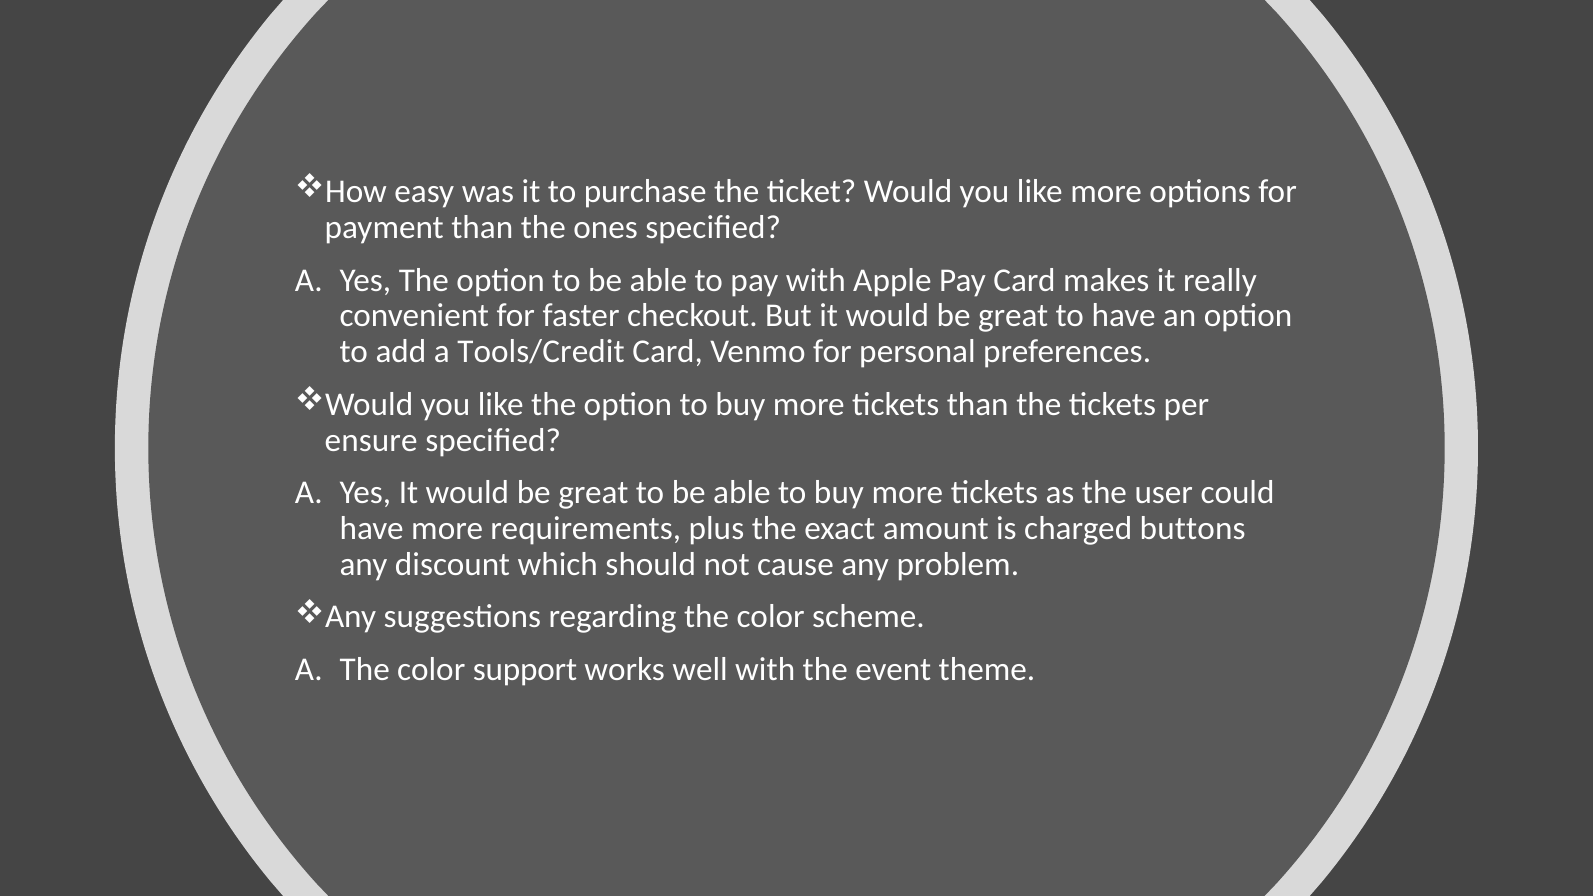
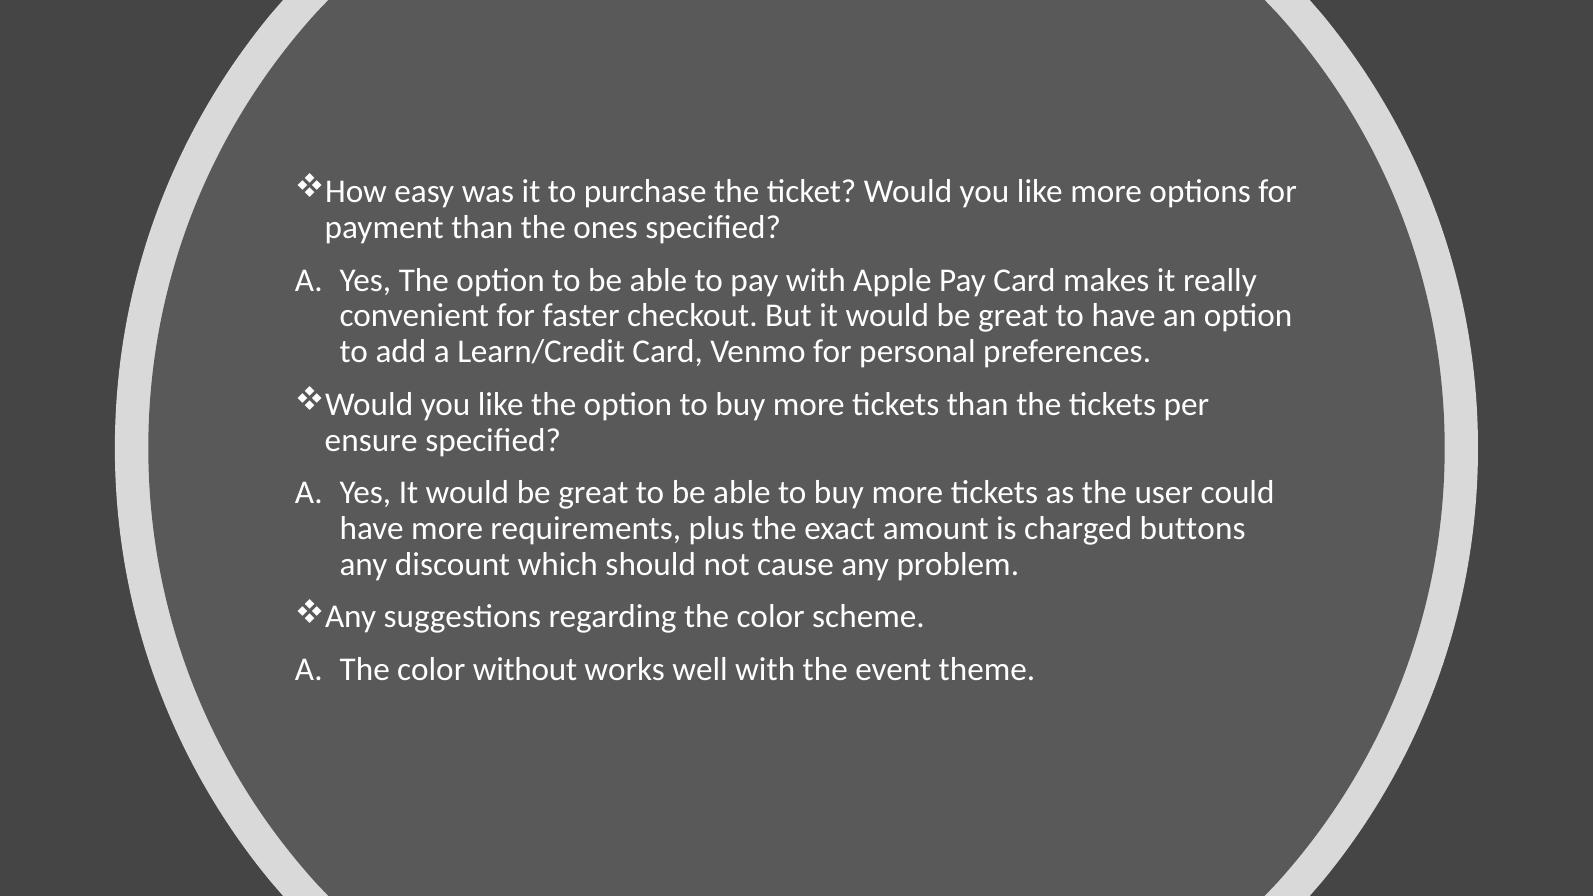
Tools/Credit: Tools/Credit -> Learn/Credit (541, 352)
support: support -> without (525, 670)
